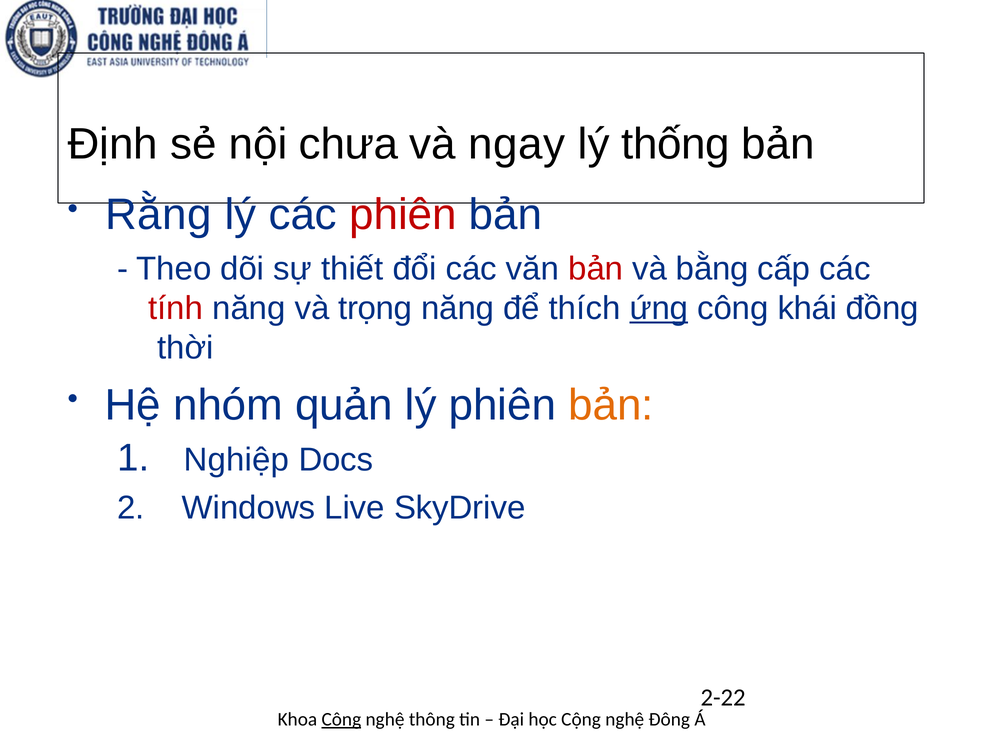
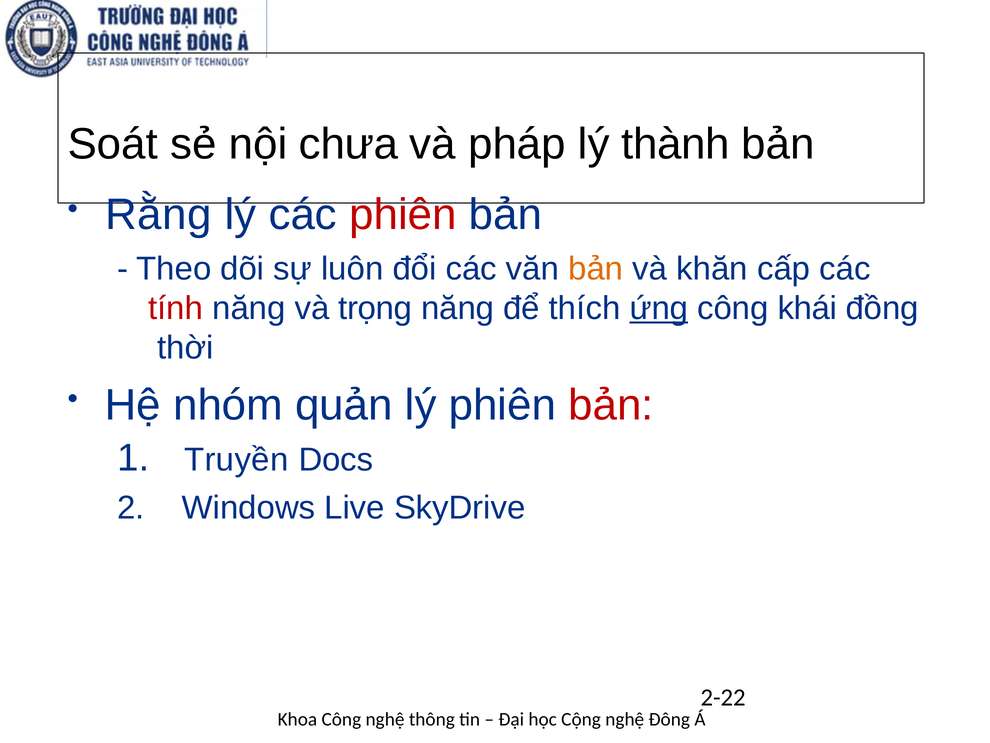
Định: Định -> Soát (113, 144)
ngay: ngay -> pháp (517, 144)
thống: thống -> thành (676, 144)
thiết: thiết -> luôn (352, 268)
bản colour: red -> orange (596, 268)
bằng: bằng -> khăn (712, 268)
bản colour: orange -> red (611, 405)
Nghiệp: Nghiệp -> Truyền (236, 460)
Công underline: present -> none (341, 719)
